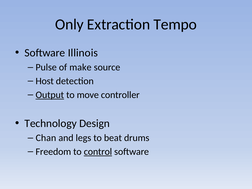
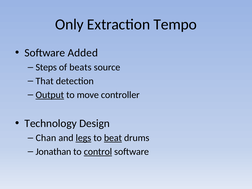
Illinois: Illinois -> Added (83, 53)
Pulse: Pulse -> Steps (46, 67)
make: make -> beats (80, 67)
Host: Host -> That (45, 81)
legs underline: none -> present (83, 138)
beat underline: none -> present (113, 138)
Freedom: Freedom -> Jonathan (53, 152)
